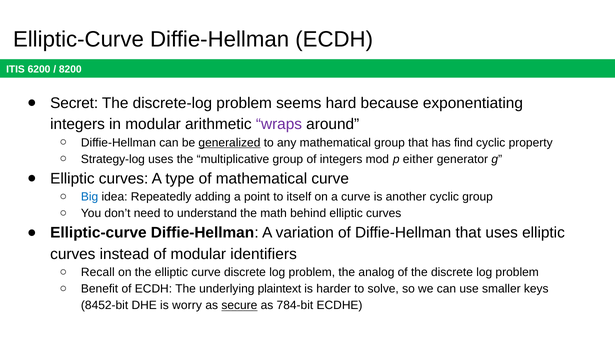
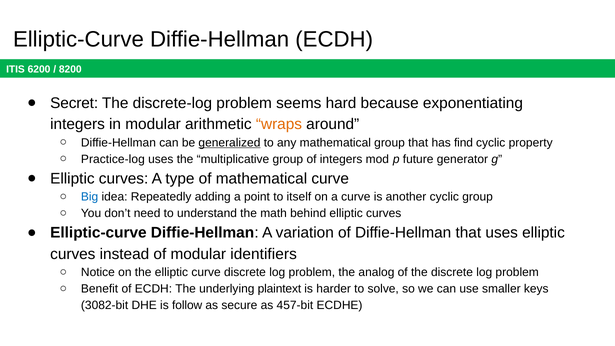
wraps colour: purple -> orange (279, 124)
Strategy-log: Strategy-log -> Practice-log (113, 159)
either: either -> future (418, 159)
Recall: Recall -> Notice (98, 272)
8452-bit: 8452-bit -> 3082-bit (105, 305)
worry: worry -> follow (187, 305)
secure underline: present -> none (239, 305)
784-bit: 784-bit -> 457-bit (295, 305)
